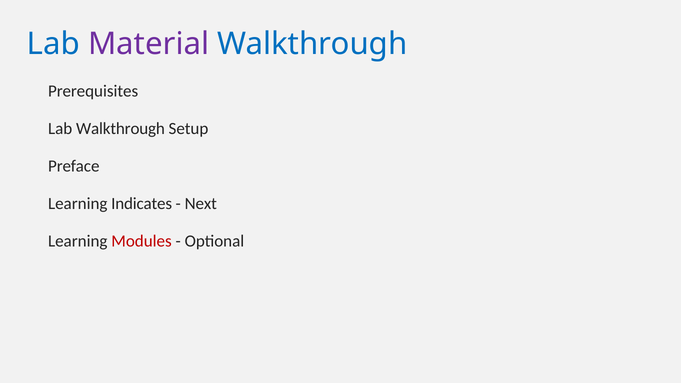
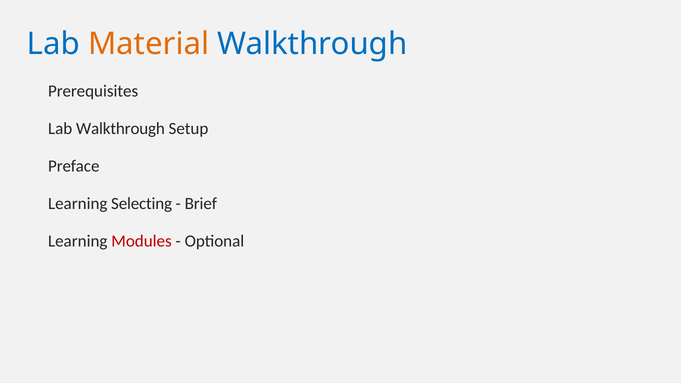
Material colour: purple -> orange (149, 44)
Indicates: Indicates -> Selecting (142, 204)
Next: Next -> Brief (201, 204)
